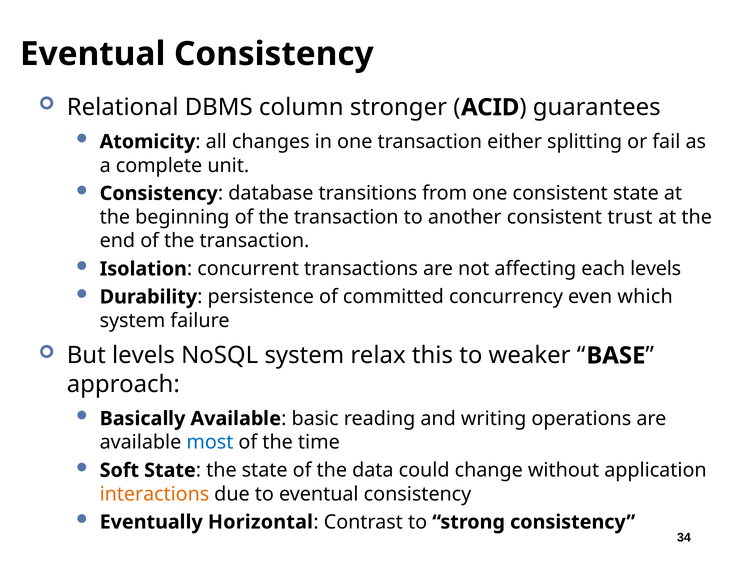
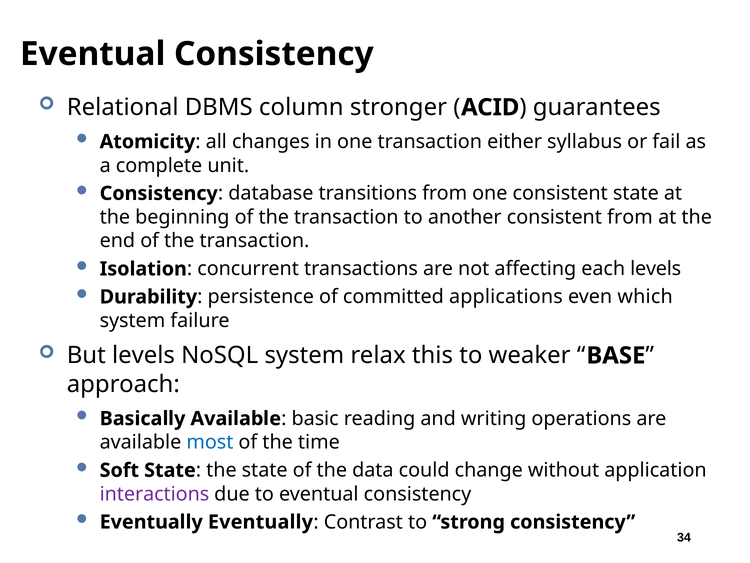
splitting: splitting -> syllabus (585, 142)
consistent trust: trust -> from (630, 217)
concurrency: concurrency -> applications (506, 297)
interactions colour: orange -> purple (154, 494)
Eventually Horizontal: Horizontal -> Eventually (260, 522)
